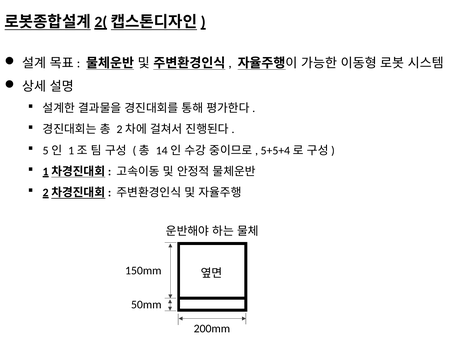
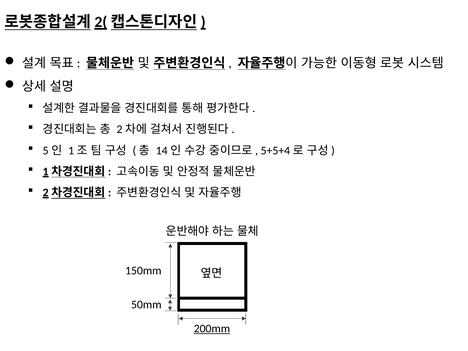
200mm underline: none -> present (212, 329)
